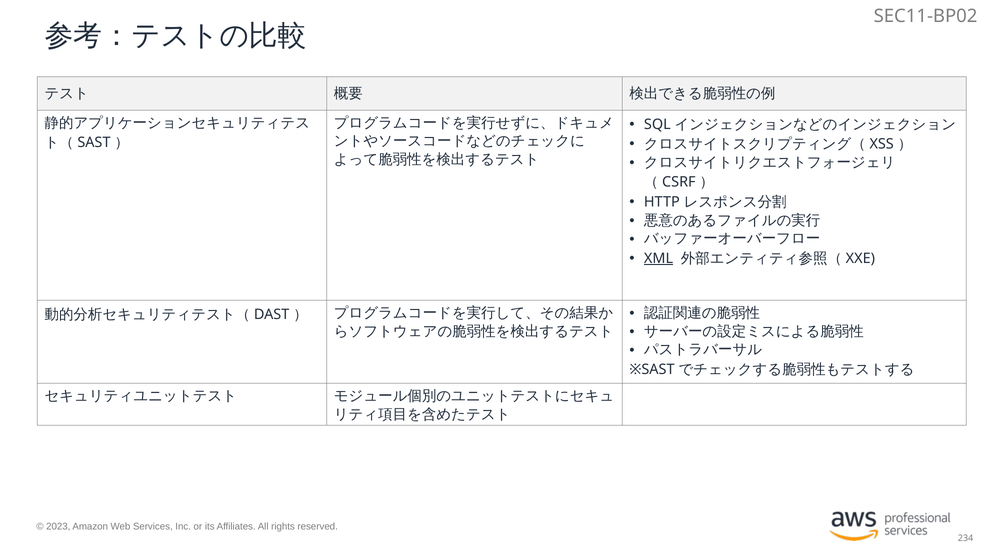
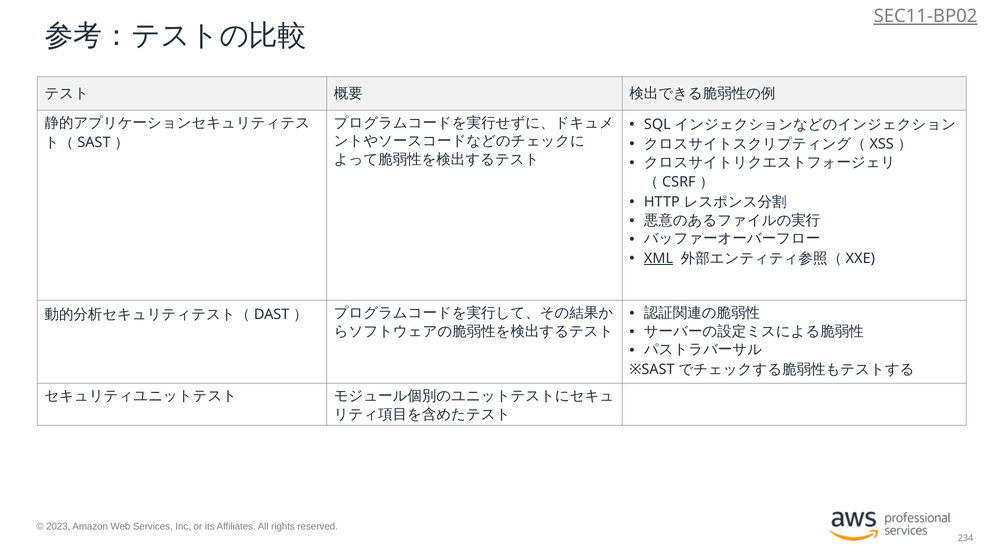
SEC11-BP02 underline: none -> present (926, 16)
